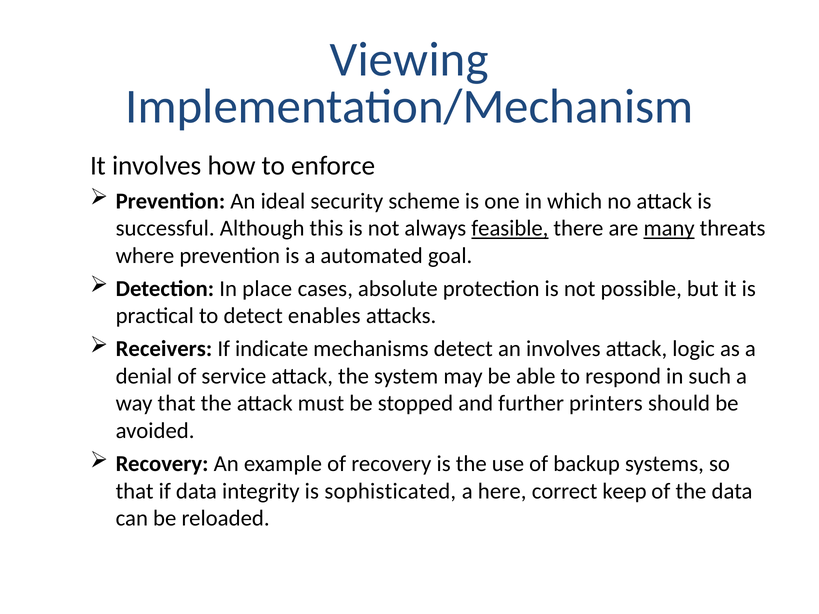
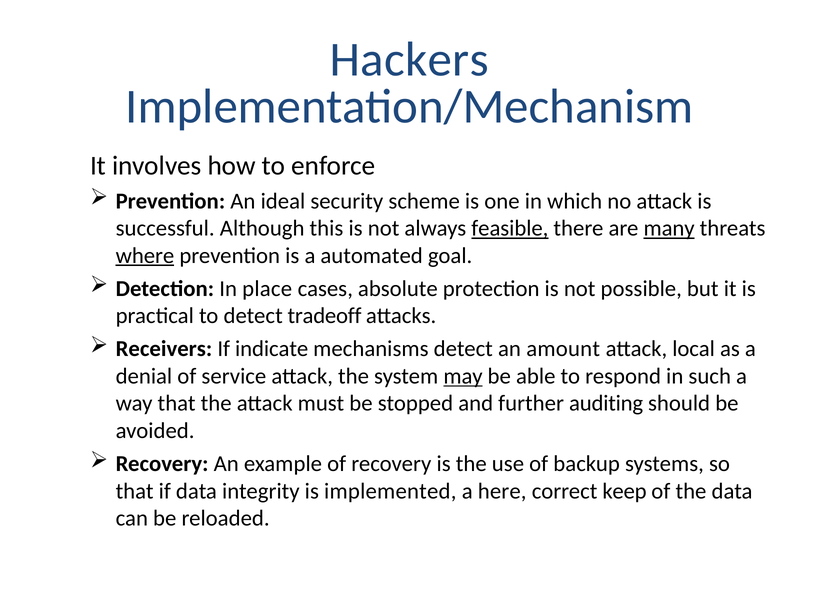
Viewing: Viewing -> Hackers (409, 60)
where underline: none -> present (145, 256)
enables: enables -> tradeoff (325, 316)
an involves: involves -> amount (563, 349)
logic: logic -> local (694, 349)
may underline: none -> present (463, 376)
printers: printers -> auditing (606, 404)
sophisticated: sophisticated -> implemented (390, 491)
